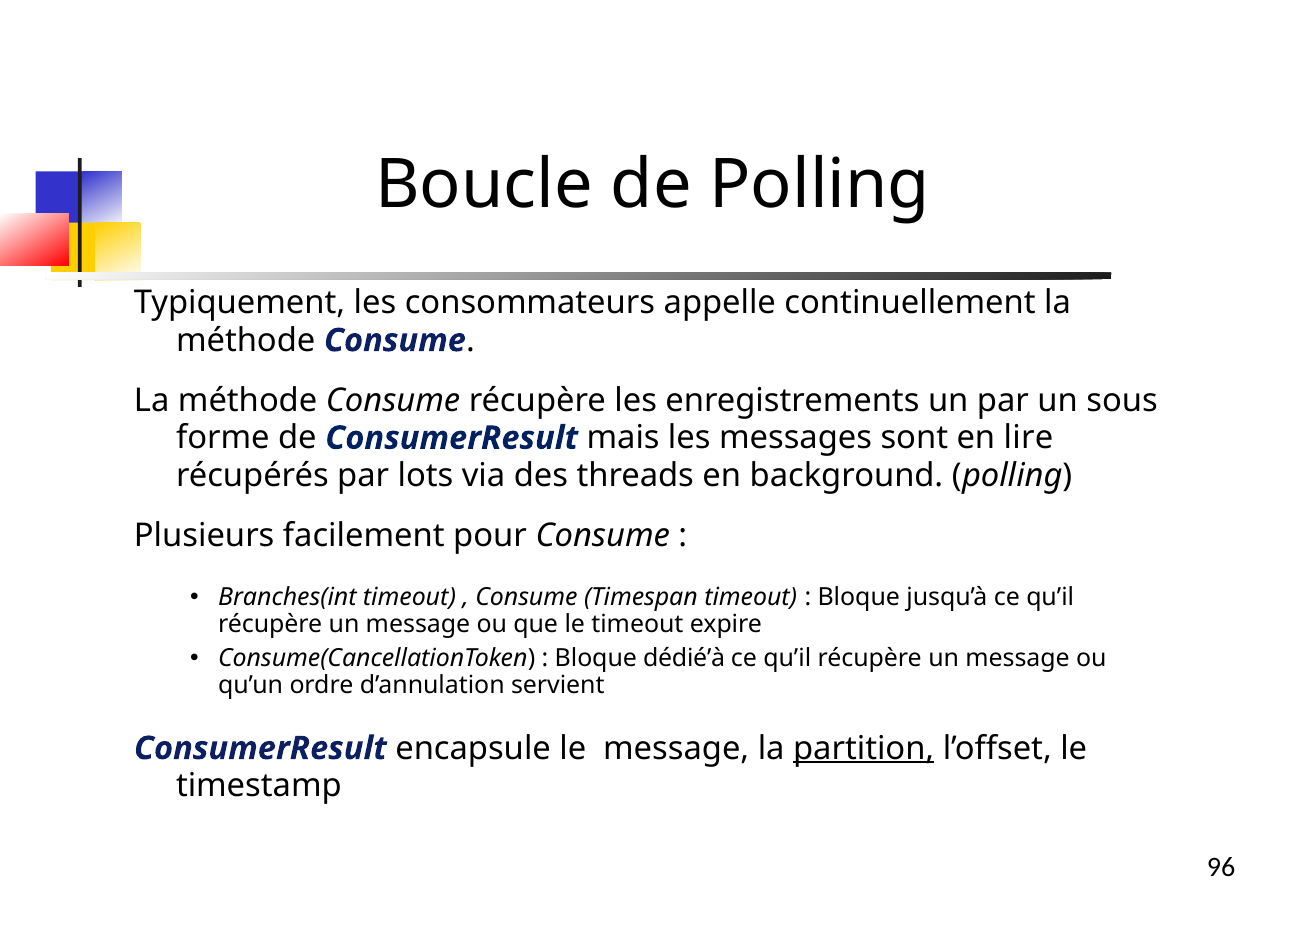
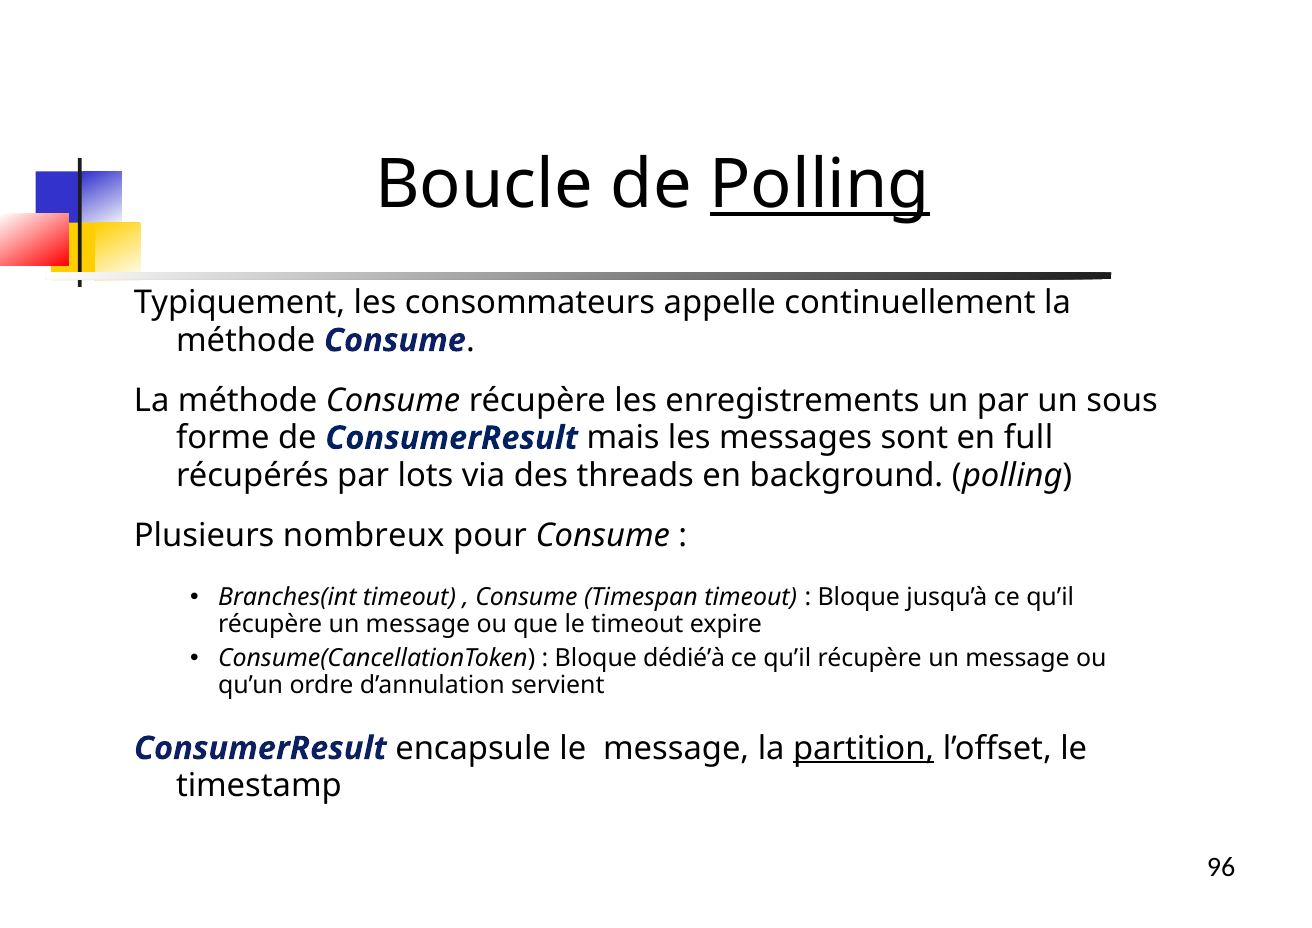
Polling underline: none -> present (820, 185)
lire: lire -> full (1029, 438)
facilement: facilement -> nombreux (364, 535)
